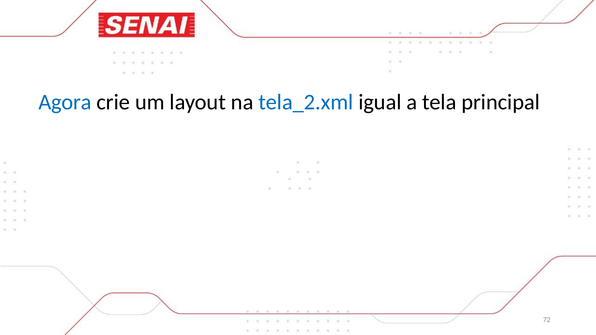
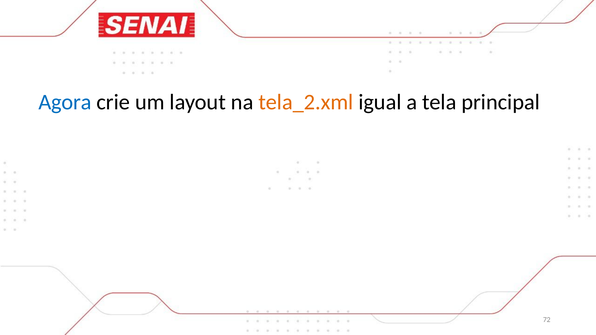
tela_2.xml colour: blue -> orange (306, 102)
